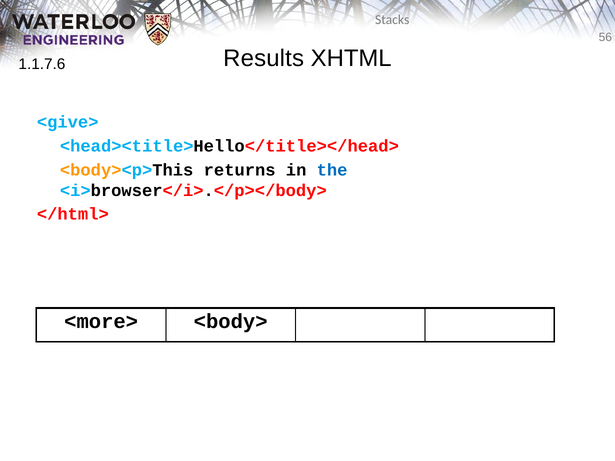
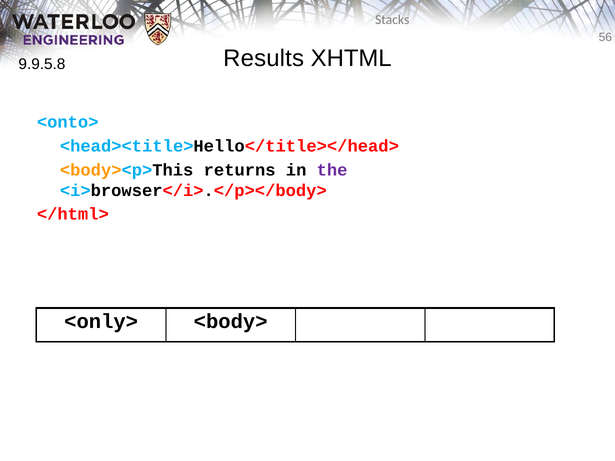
1.1.7.6: 1.1.7.6 -> 9.9.5.8 (42, 64)
<give>: <give> -> <onto> (68, 122)
the colour: blue -> purple (332, 170)
<more>: <more> -> <only> (101, 322)
